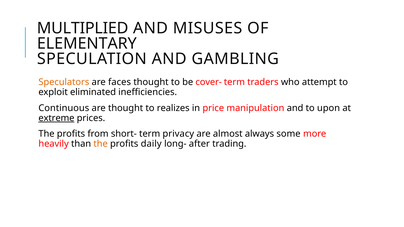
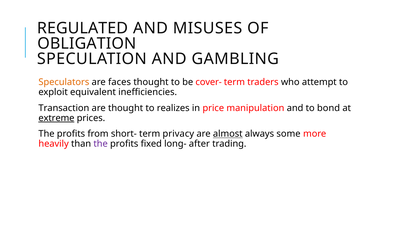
MULTIPLIED: MULTIPLIED -> REGULATED (82, 28)
ELEMENTARY: ELEMENTARY -> OBLIGATION (87, 44)
eliminated: eliminated -> equivalent (93, 92)
Continuous: Continuous -> Transaction (64, 108)
upon: upon -> bond (329, 108)
almost underline: none -> present (228, 134)
the colour: orange -> purple (101, 144)
daily: daily -> fixed (151, 144)
